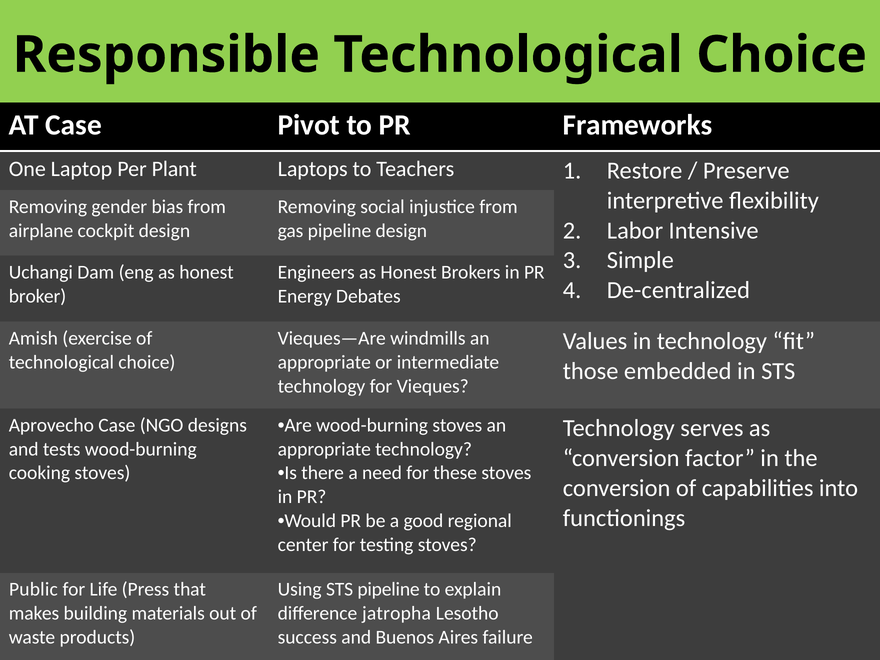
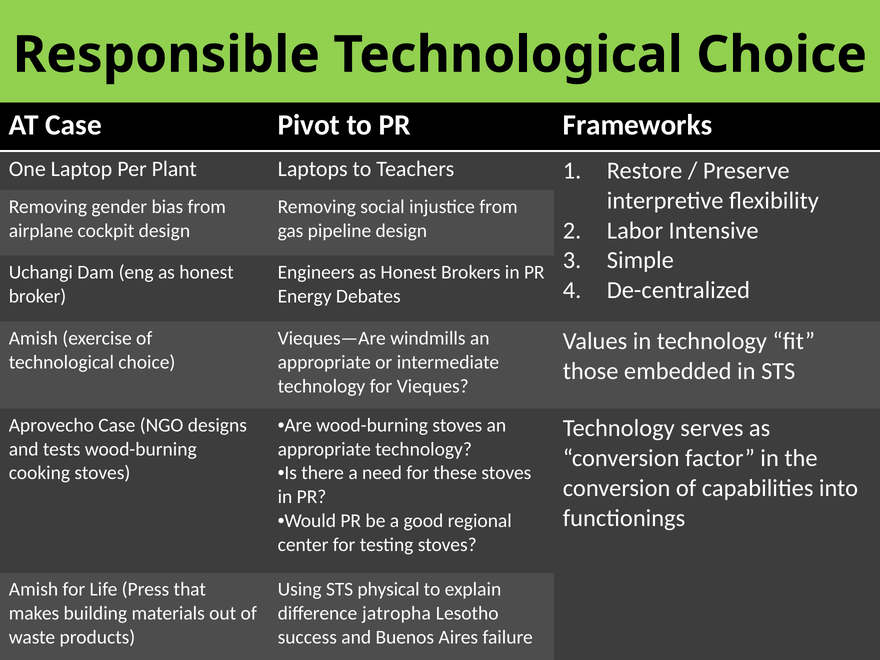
Public: Public -> Amish (33, 589)
STS pipeline: pipeline -> physical (389, 589)
